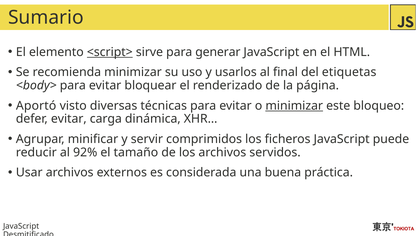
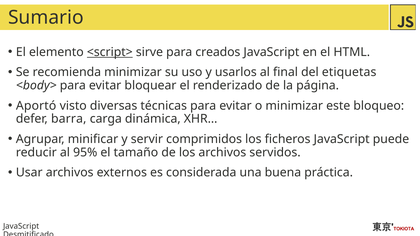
generar: generar -> creados (218, 52)
minimizar underline: present -> none (294, 106)
defer evitar: evitar -> barra (69, 119)
92%: 92% -> 95% (85, 152)
